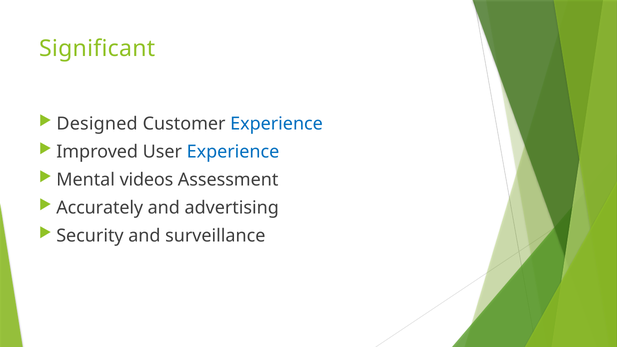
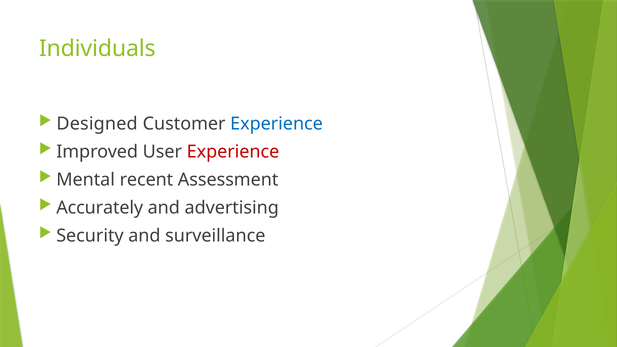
Significant: Significant -> Individuals (97, 49)
Experience colour: blue -> red (233, 152)
videos: videos -> recent (146, 180)
